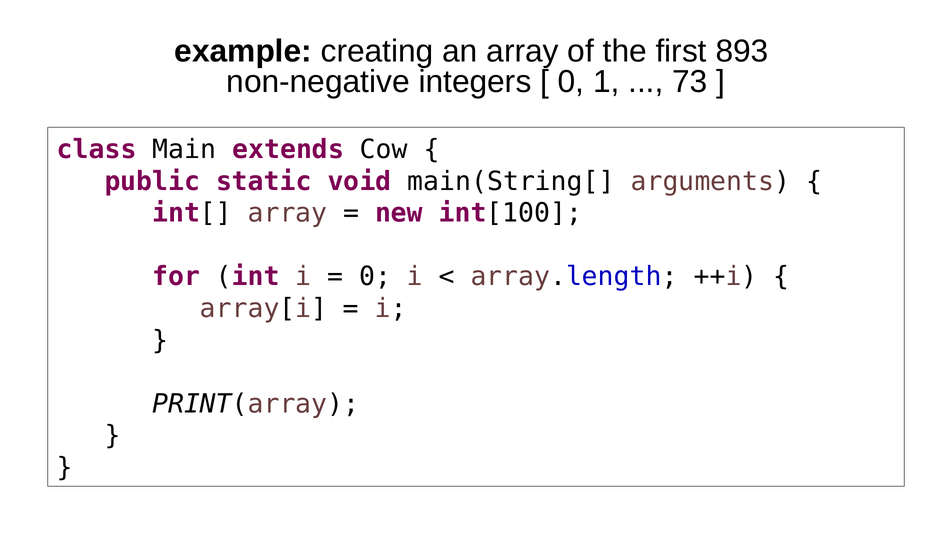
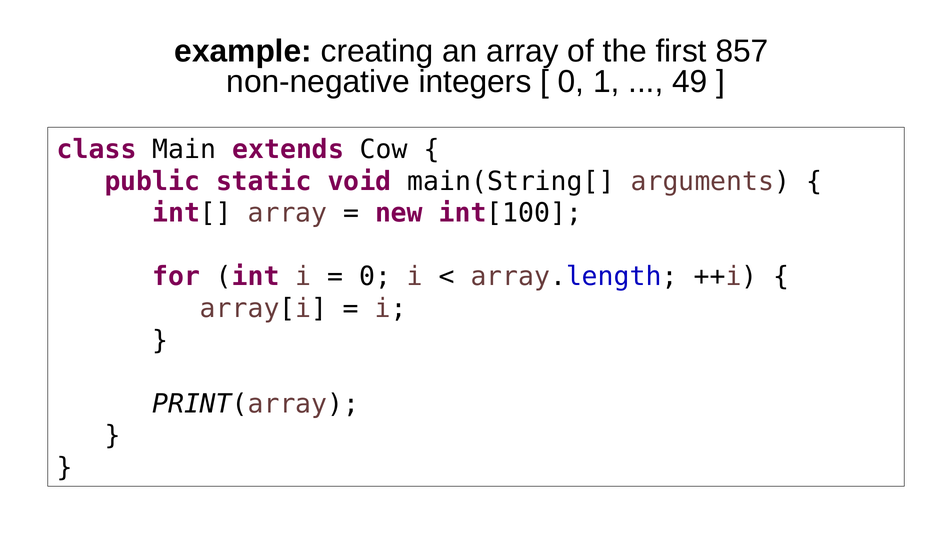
893: 893 -> 857 (742, 51)
73: 73 -> 49 (690, 82)
